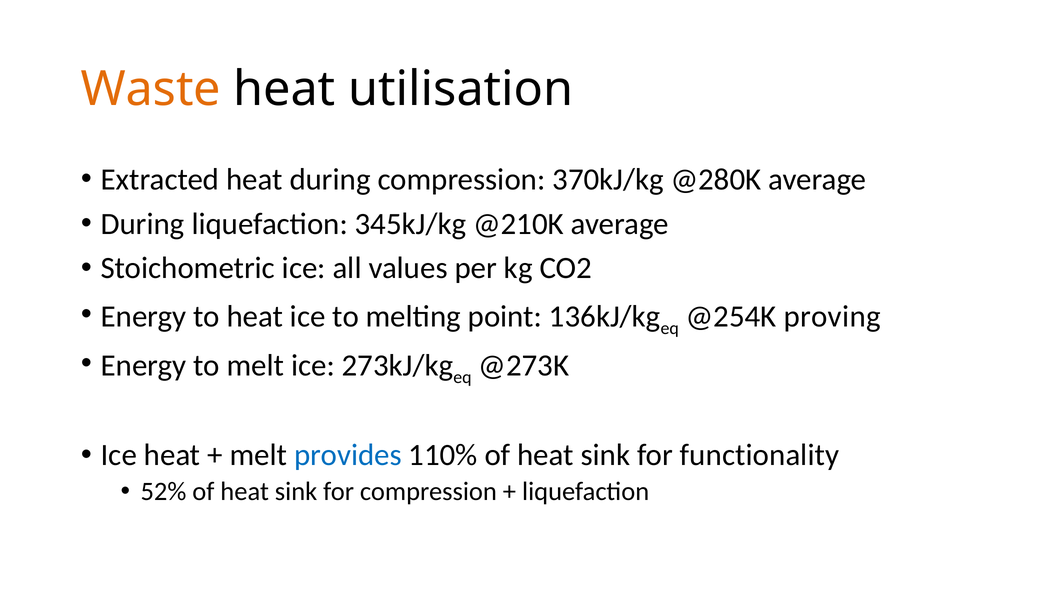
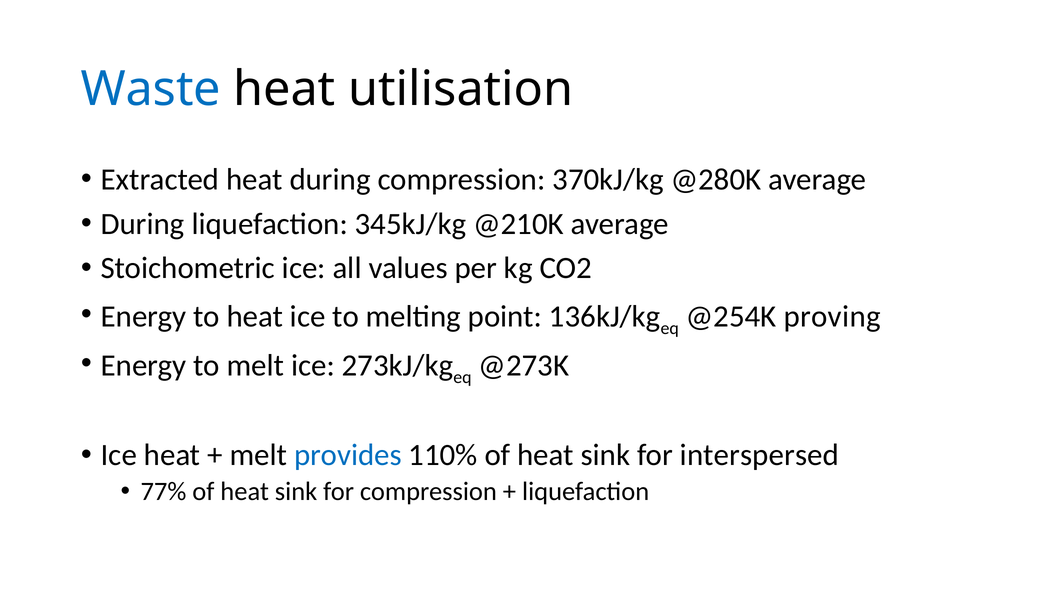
Waste colour: orange -> blue (151, 89)
functionality: functionality -> interspersed (759, 455)
52%: 52% -> 77% (163, 492)
